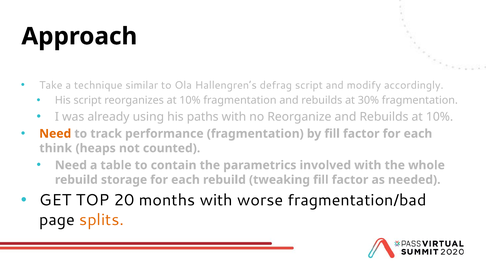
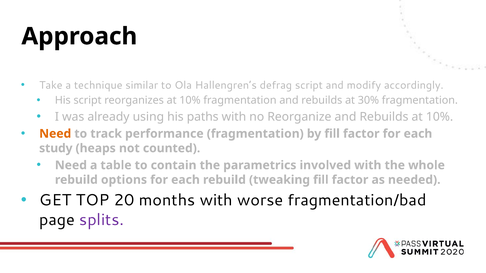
think: think -> study (56, 148)
storage: storage -> options (124, 180)
splits colour: orange -> purple (102, 220)
